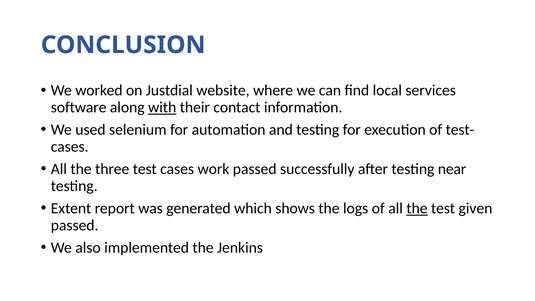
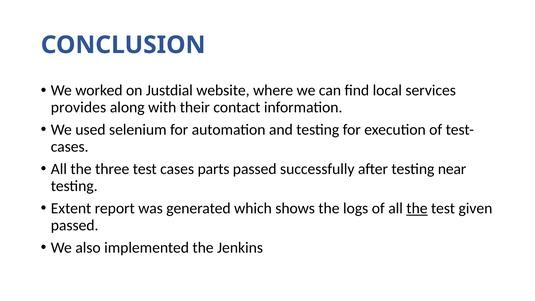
software: software -> provides (79, 107)
with underline: present -> none (162, 107)
work: work -> parts (214, 169)
